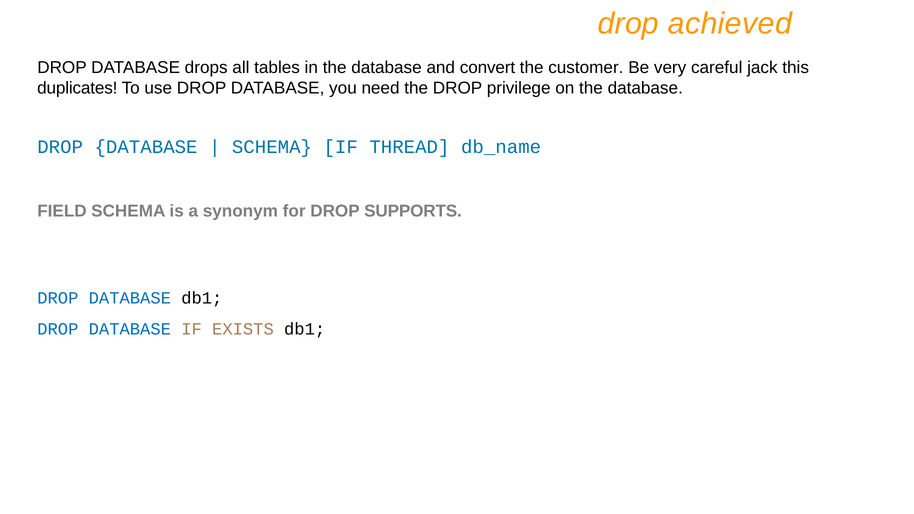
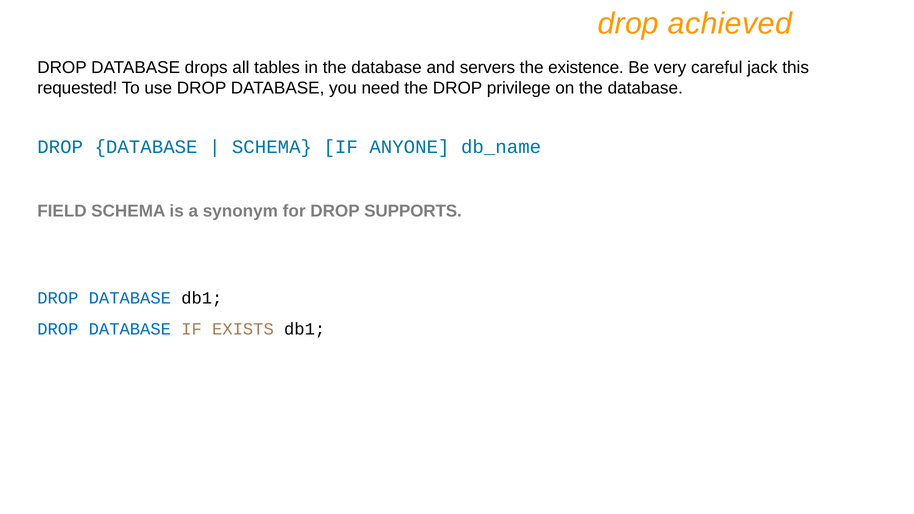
convert: convert -> servers (487, 68)
customer: customer -> existence (586, 68)
duplicates: duplicates -> requested (77, 88)
THREAD: THREAD -> ANYONE (409, 147)
